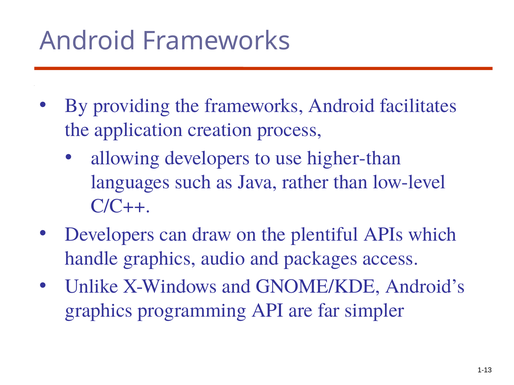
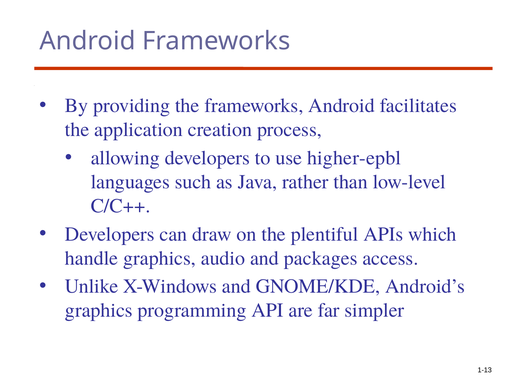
higher-than: higher-than -> higher-epbl (354, 158)
